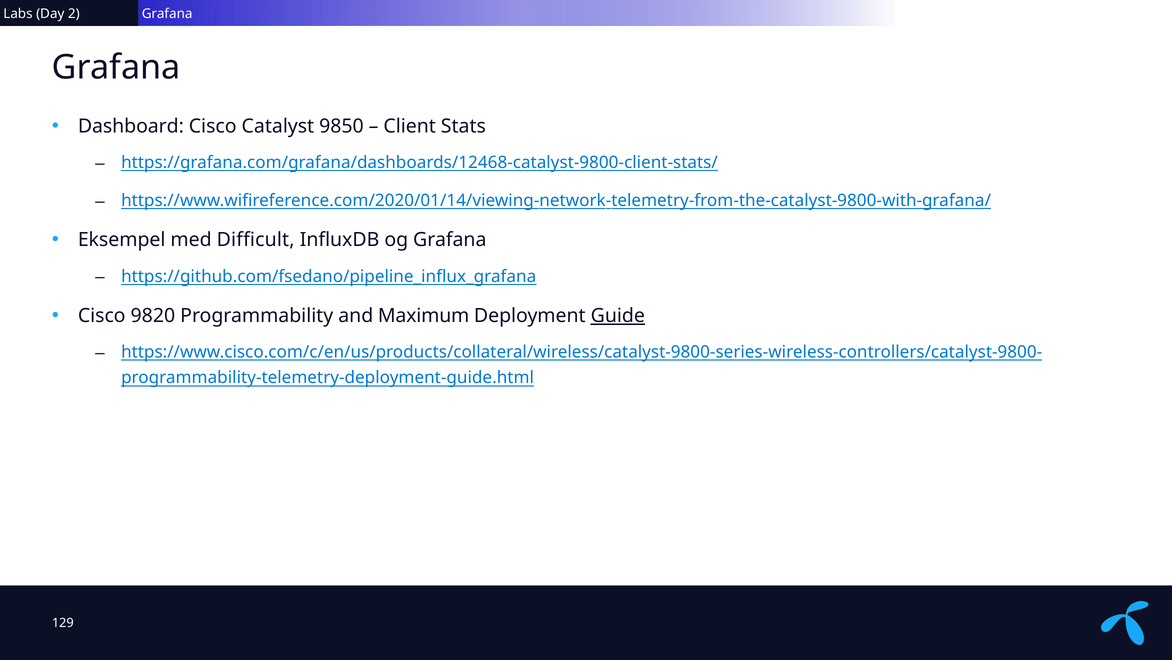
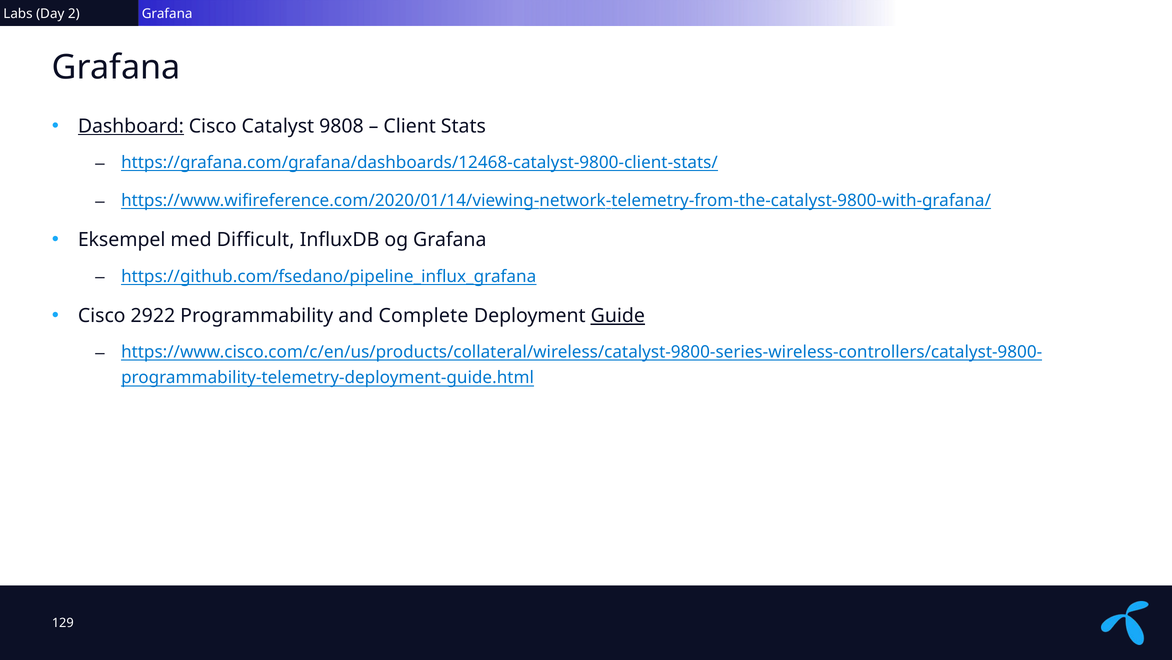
Dashboard underline: none -> present (131, 126)
9850: 9850 -> 9808 (341, 126)
9820: 9820 -> 2922 (153, 315)
Maximum: Maximum -> Complete (423, 315)
